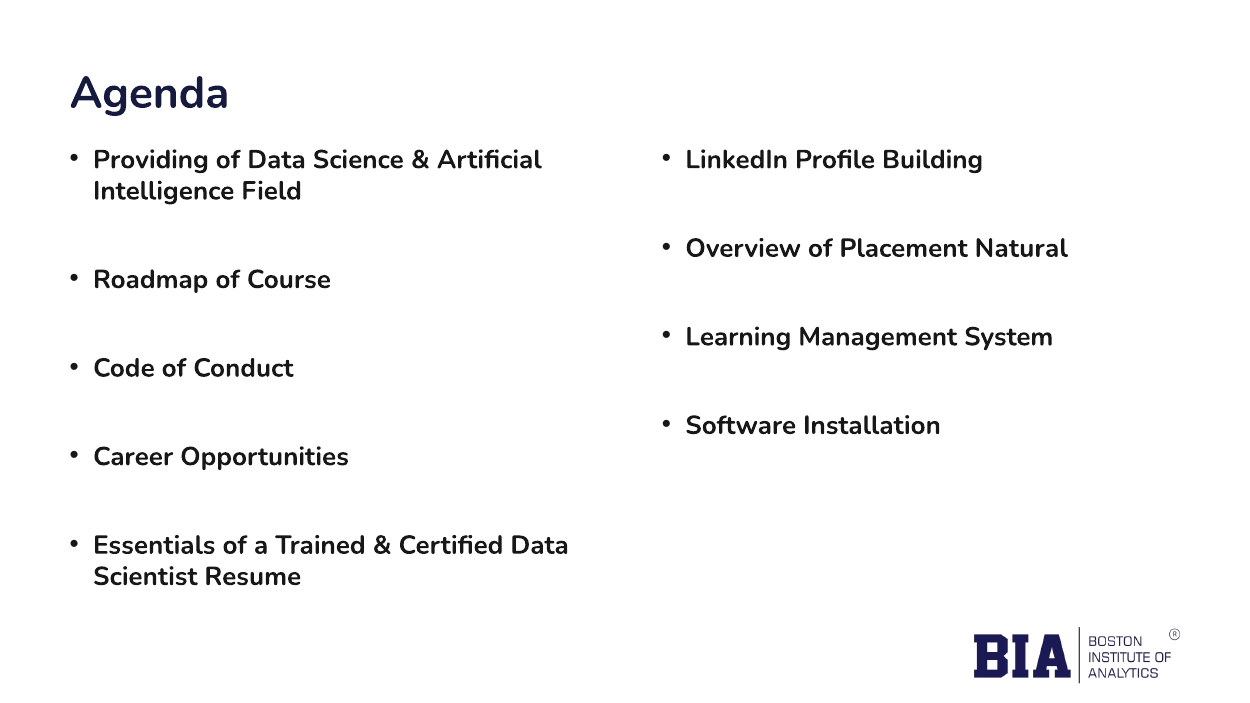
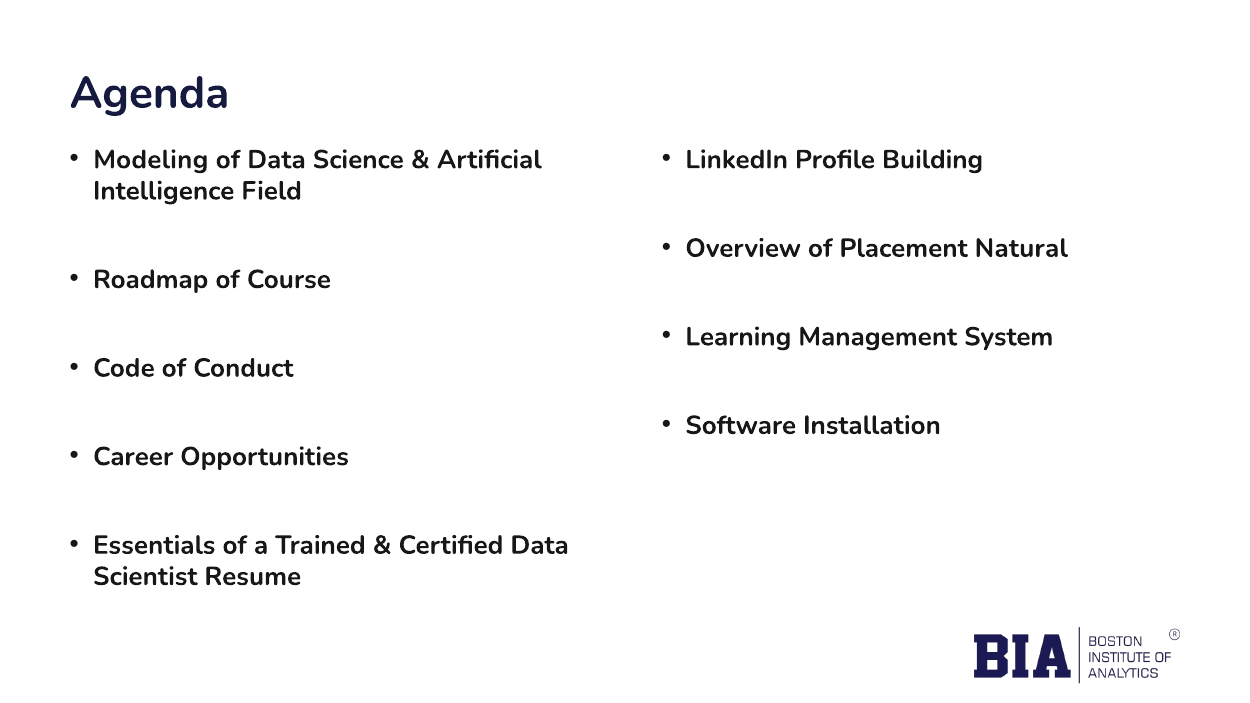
Providing: Providing -> Modeling (151, 160)
